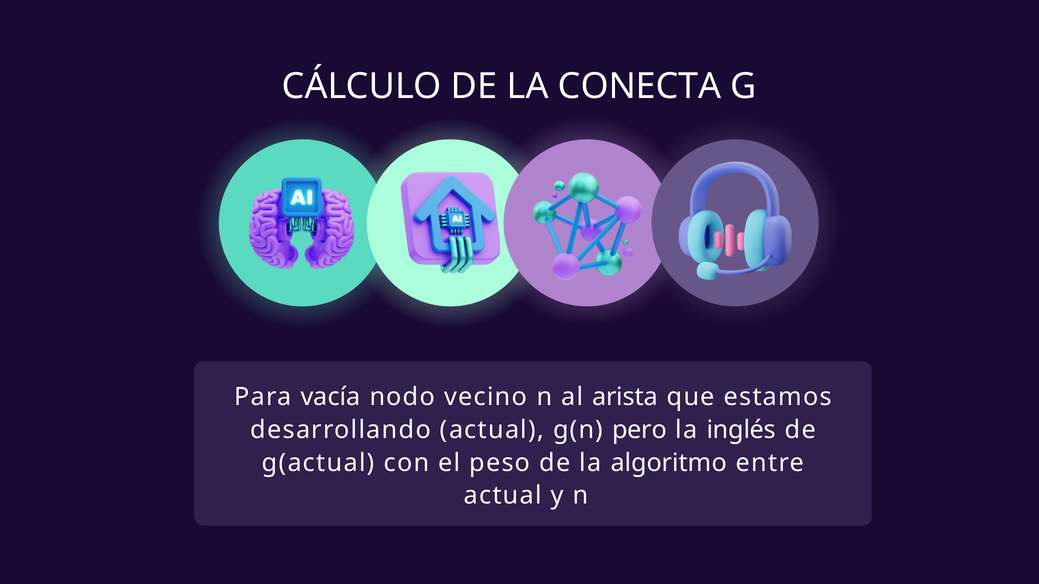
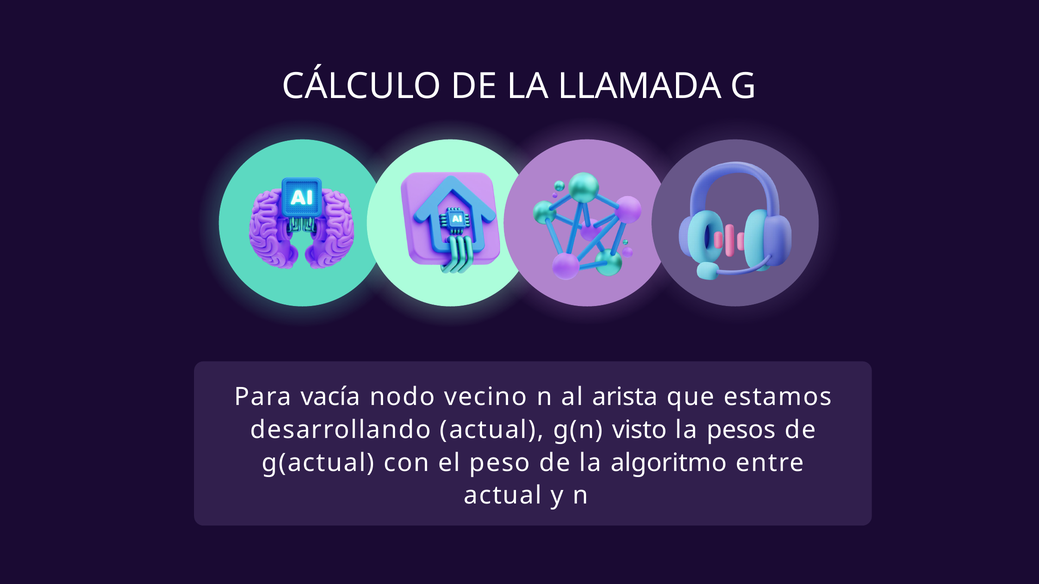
CONECTA: CONECTA -> LLAMADA (640, 86)
pero: pero -> visto (639, 430)
inglés: inglés -> pesos (741, 430)
